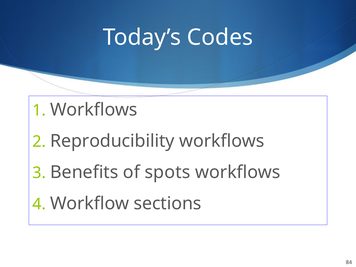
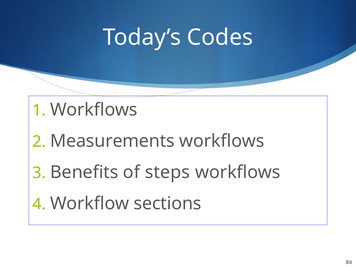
Reproducibility: Reproducibility -> Measurements (112, 141)
spots: spots -> steps (167, 172)
